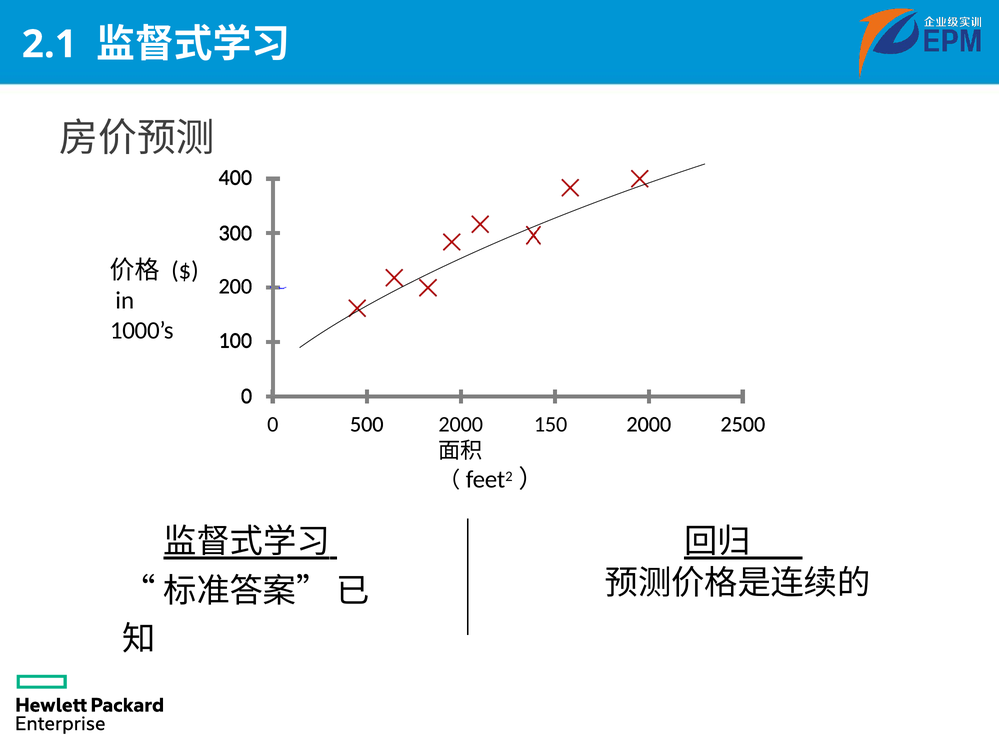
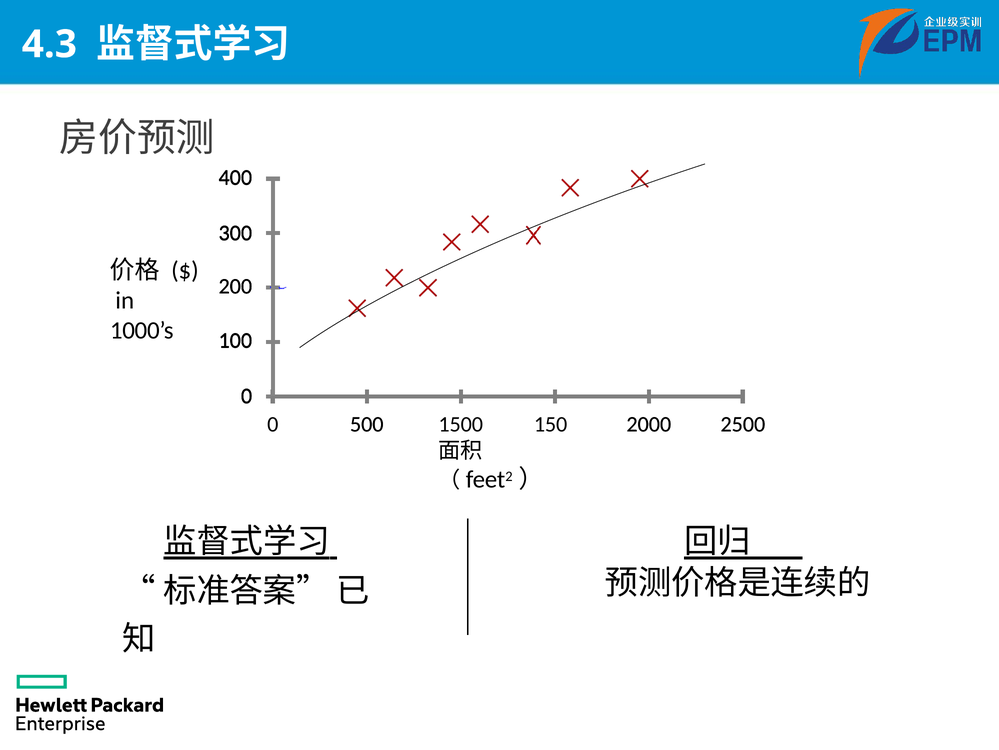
2.1: 2.1 -> 4.3 (49, 44)
2000: 2000 -> 1500 (461, 424)
